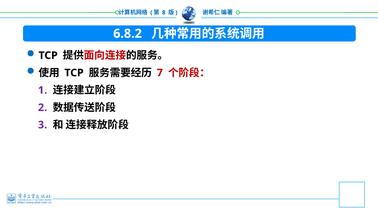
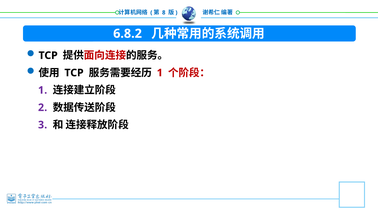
7: 7 -> 1 (160, 73)
